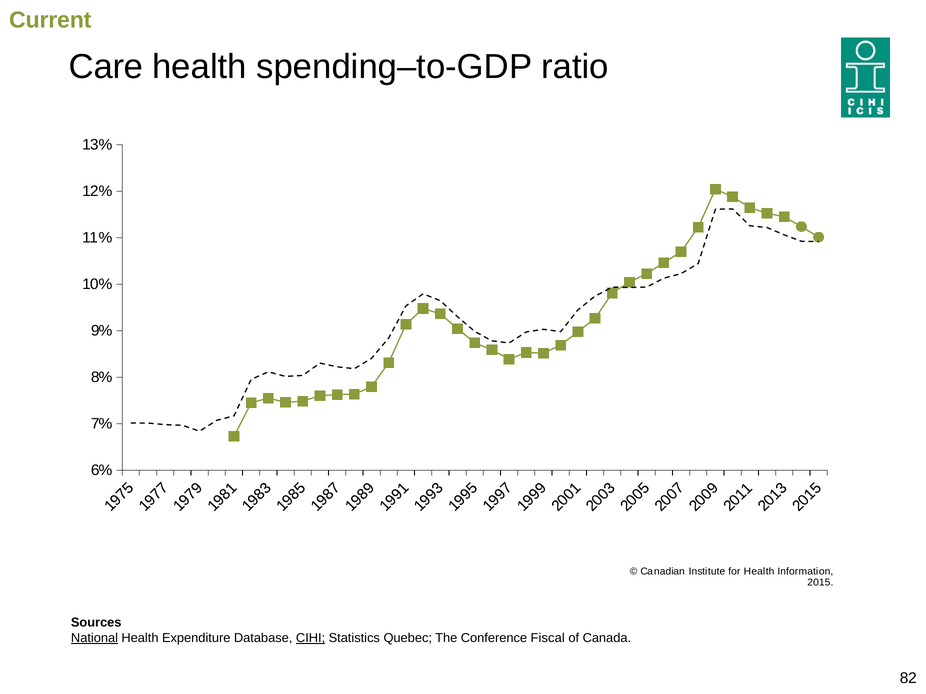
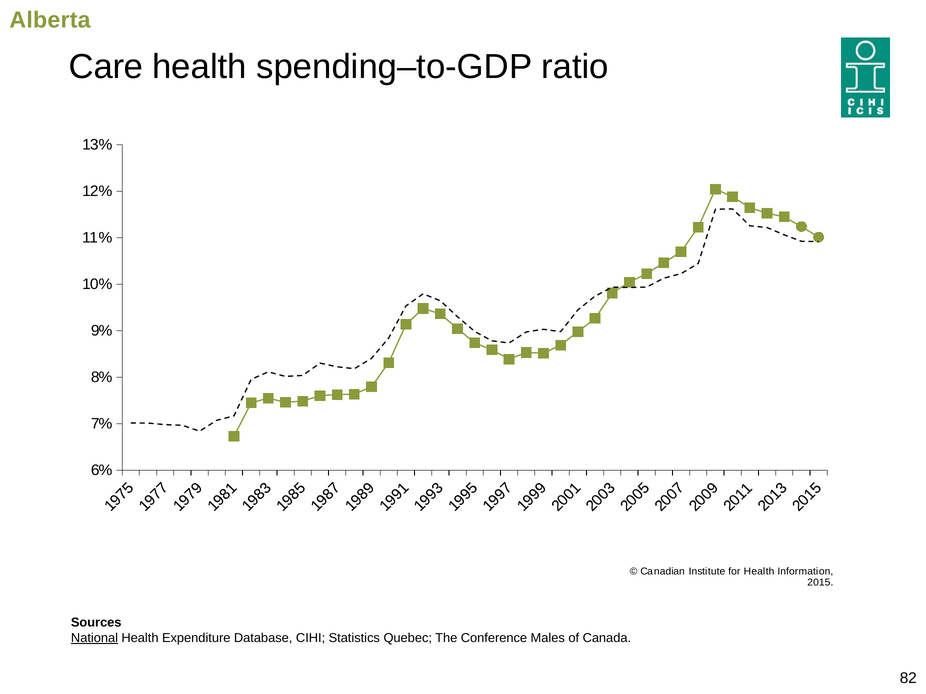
Current: Current -> Alberta (50, 20)
CIHI underline: present -> none (311, 638)
Fiscal: Fiscal -> Males (548, 638)
